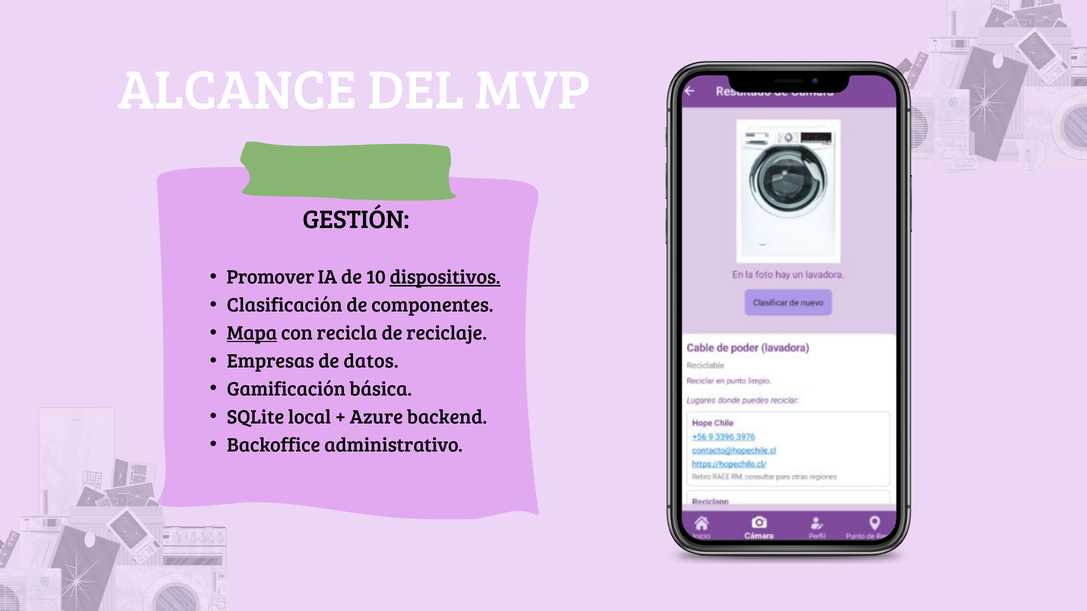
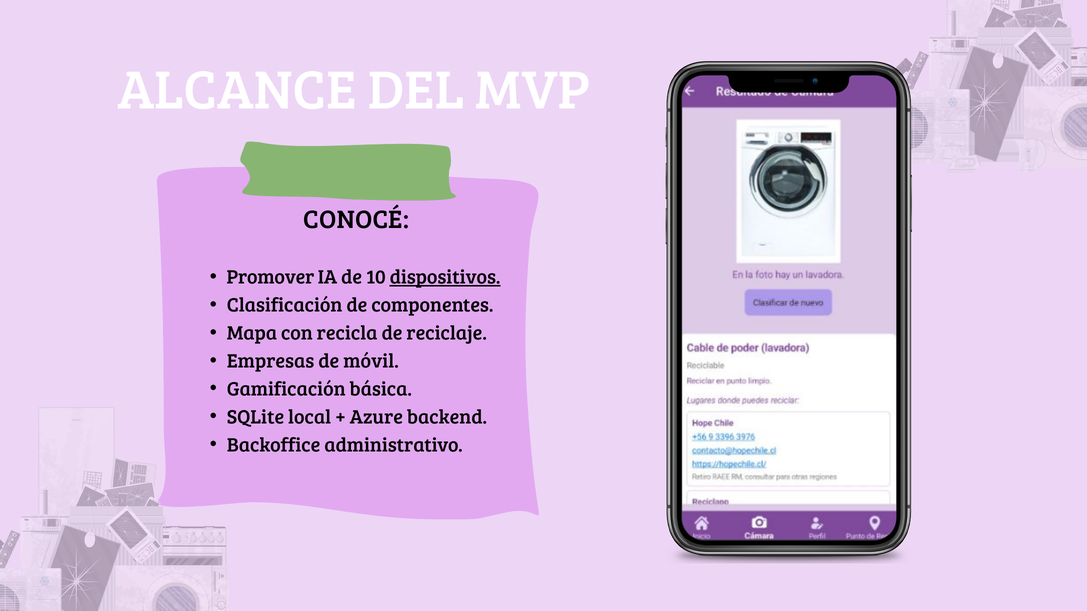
GESTIÓN: GESTIÓN -> CONOCÉ (356, 220)
Mapa underline: present -> none (252, 333)
datos: datos -> móvil (371, 361)
